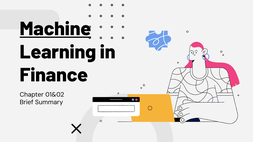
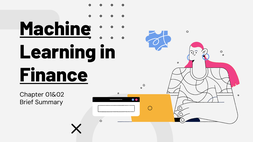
Finance underline: none -> present (54, 75)
